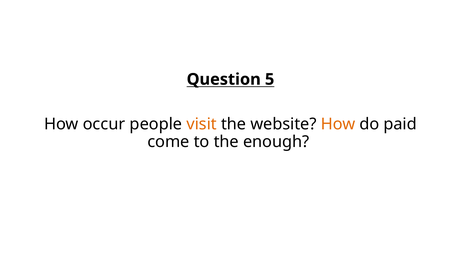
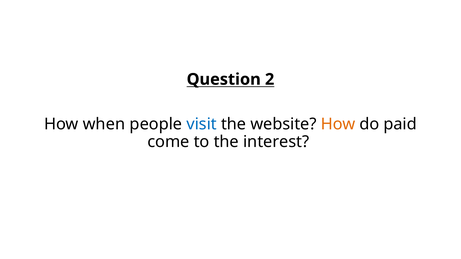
5: 5 -> 2 (270, 79)
occur: occur -> when (104, 124)
visit colour: orange -> blue (202, 124)
enough: enough -> interest (276, 142)
